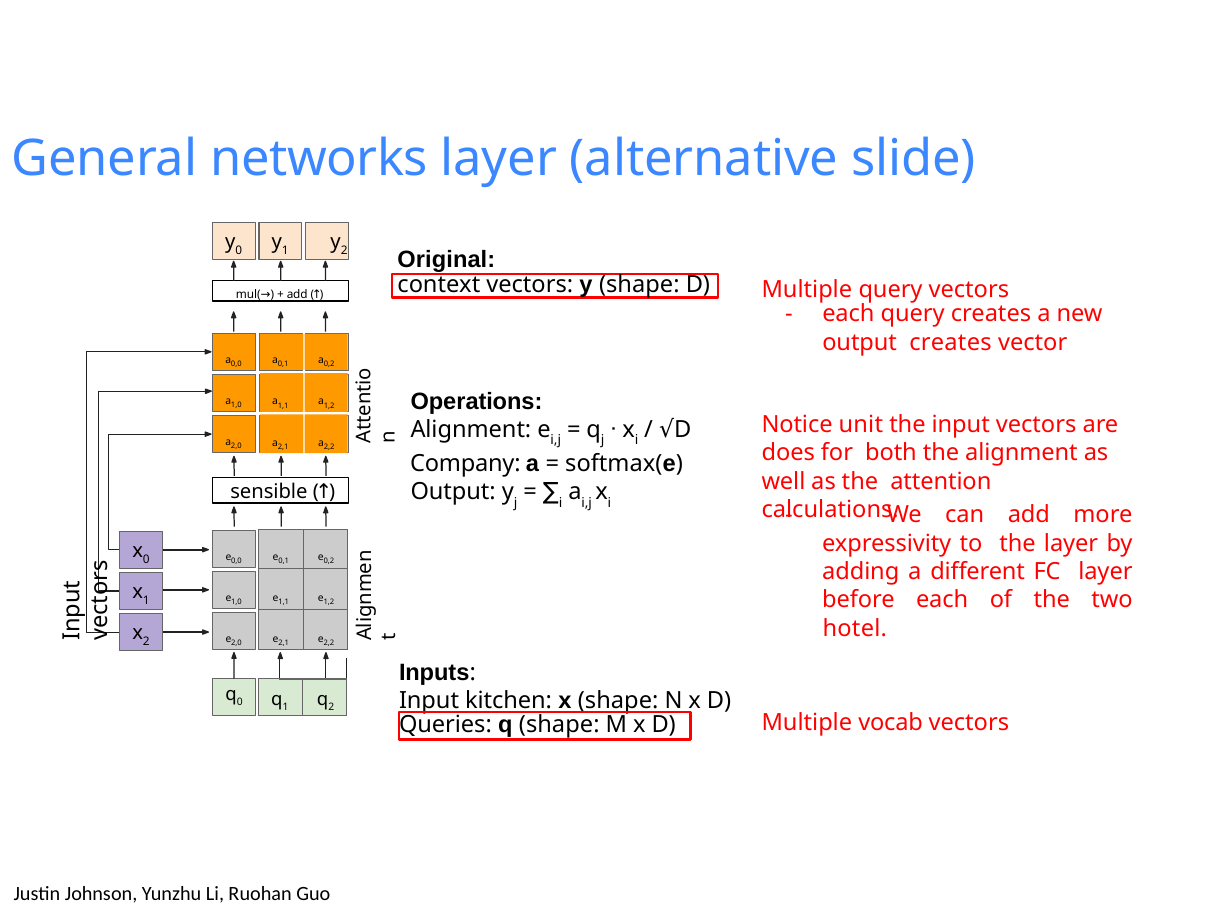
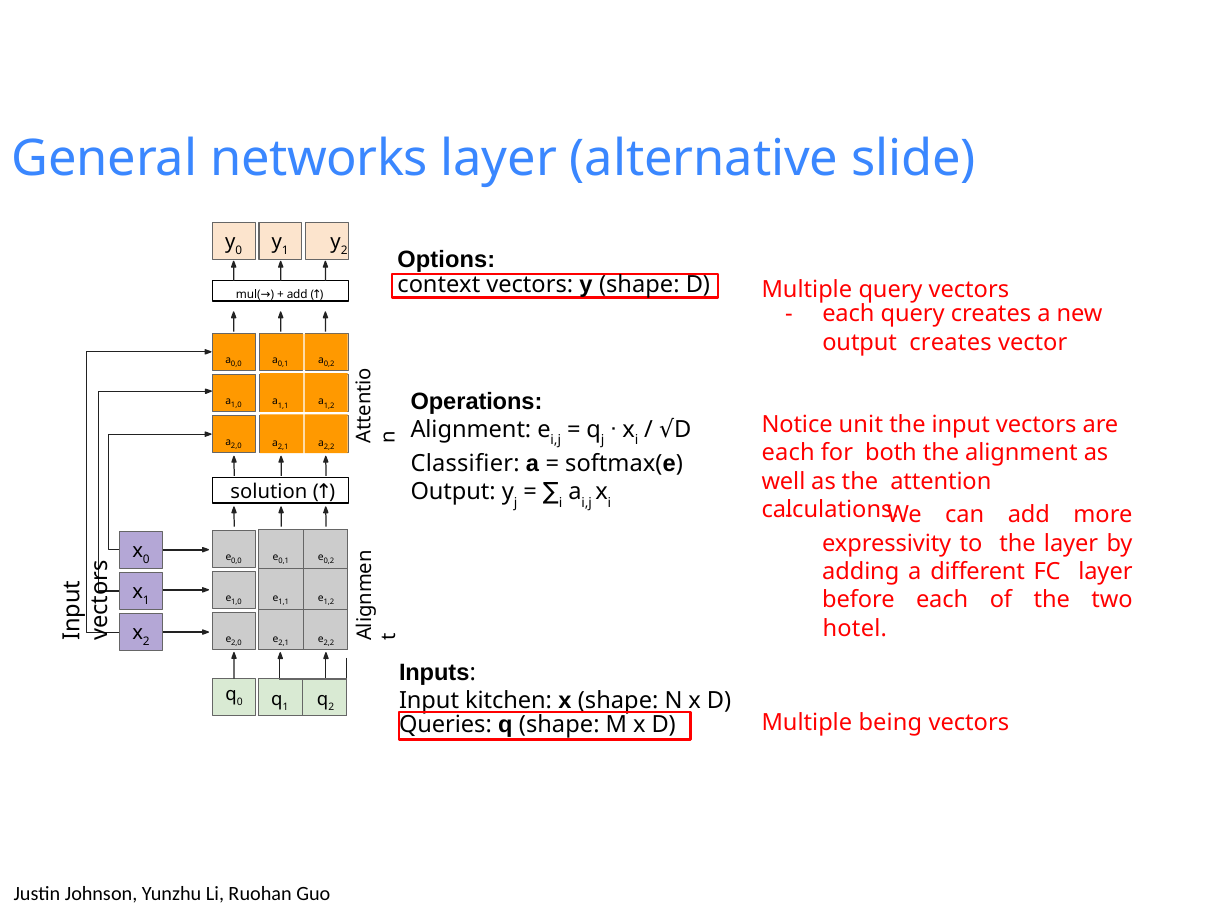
Original: Original -> Options (446, 259)
does: does -> each (788, 453)
Company: Company -> Classifier (465, 464)
sensible: sensible -> solution (269, 492)
vocab: vocab -> being (890, 723)
